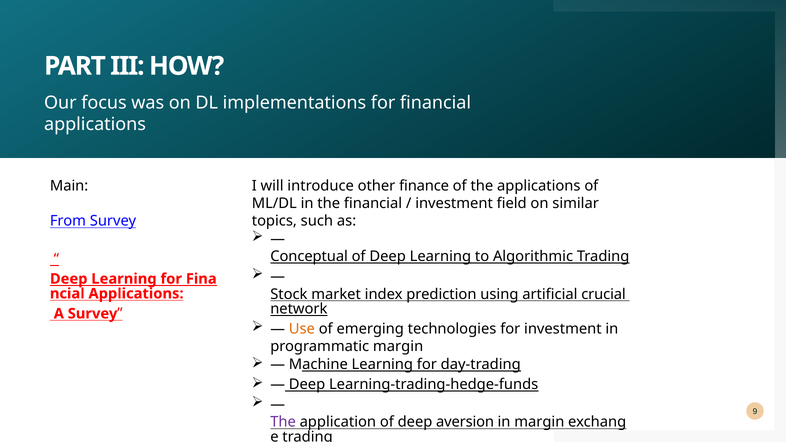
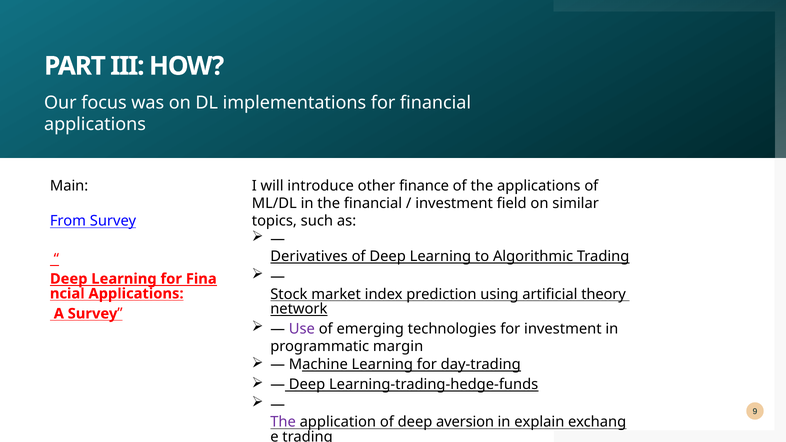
Conceptual: Conceptual -> Derivatives (309, 257)
crucial: crucial -> theory (604, 294)
Use colour: orange -> purple (302, 329)
in margin: margin -> explain (539, 422)
